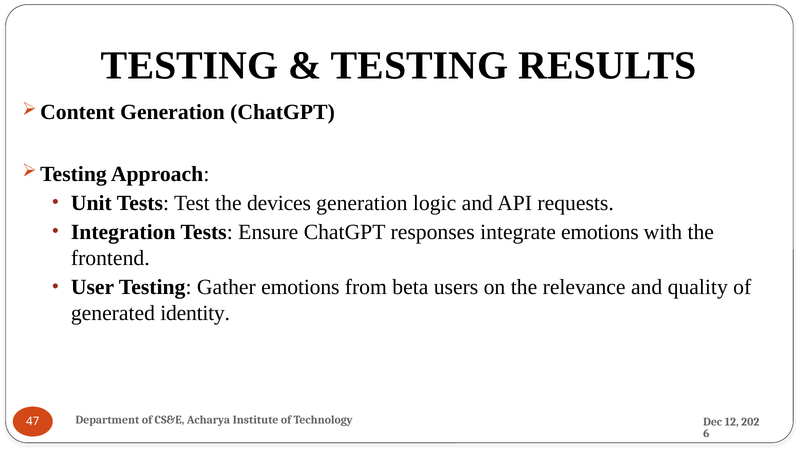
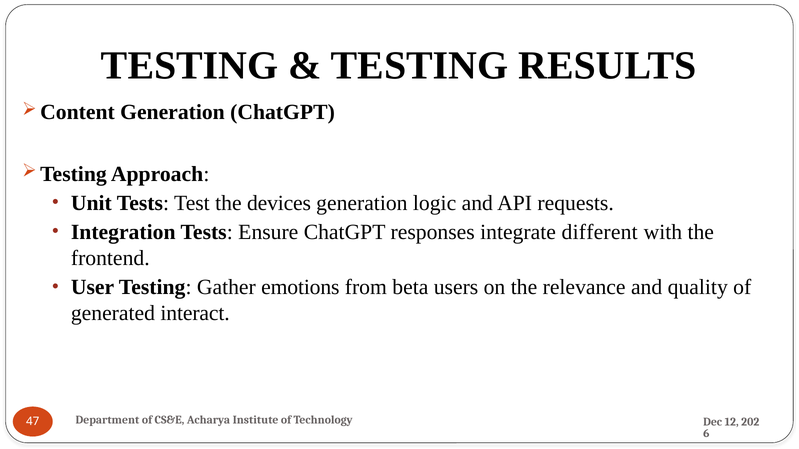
integrate emotions: emotions -> different (600, 232)
identity: identity -> interact (195, 313)
